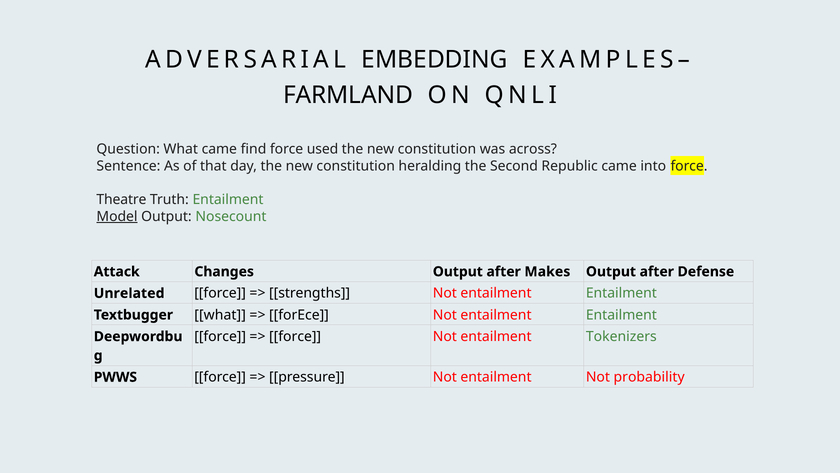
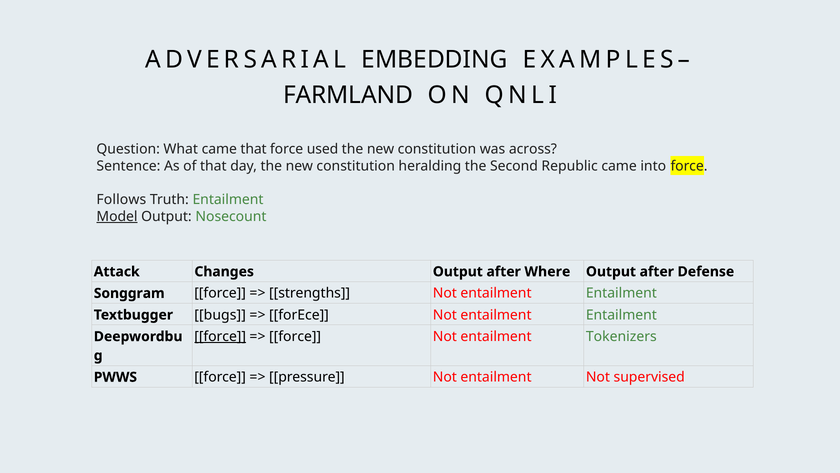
came find: find -> that (254, 149)
Theatre: Theatre -> Follows (121, 200)
Makes: Makes -> Where (547, 271)
Unrelated: Unrelated -> Songgram (129, 293)
Textbugger what: what -> bugs (220, 315)
force underline: none -> present (220, 336)
probability: probability -> supervised (649, 377)
